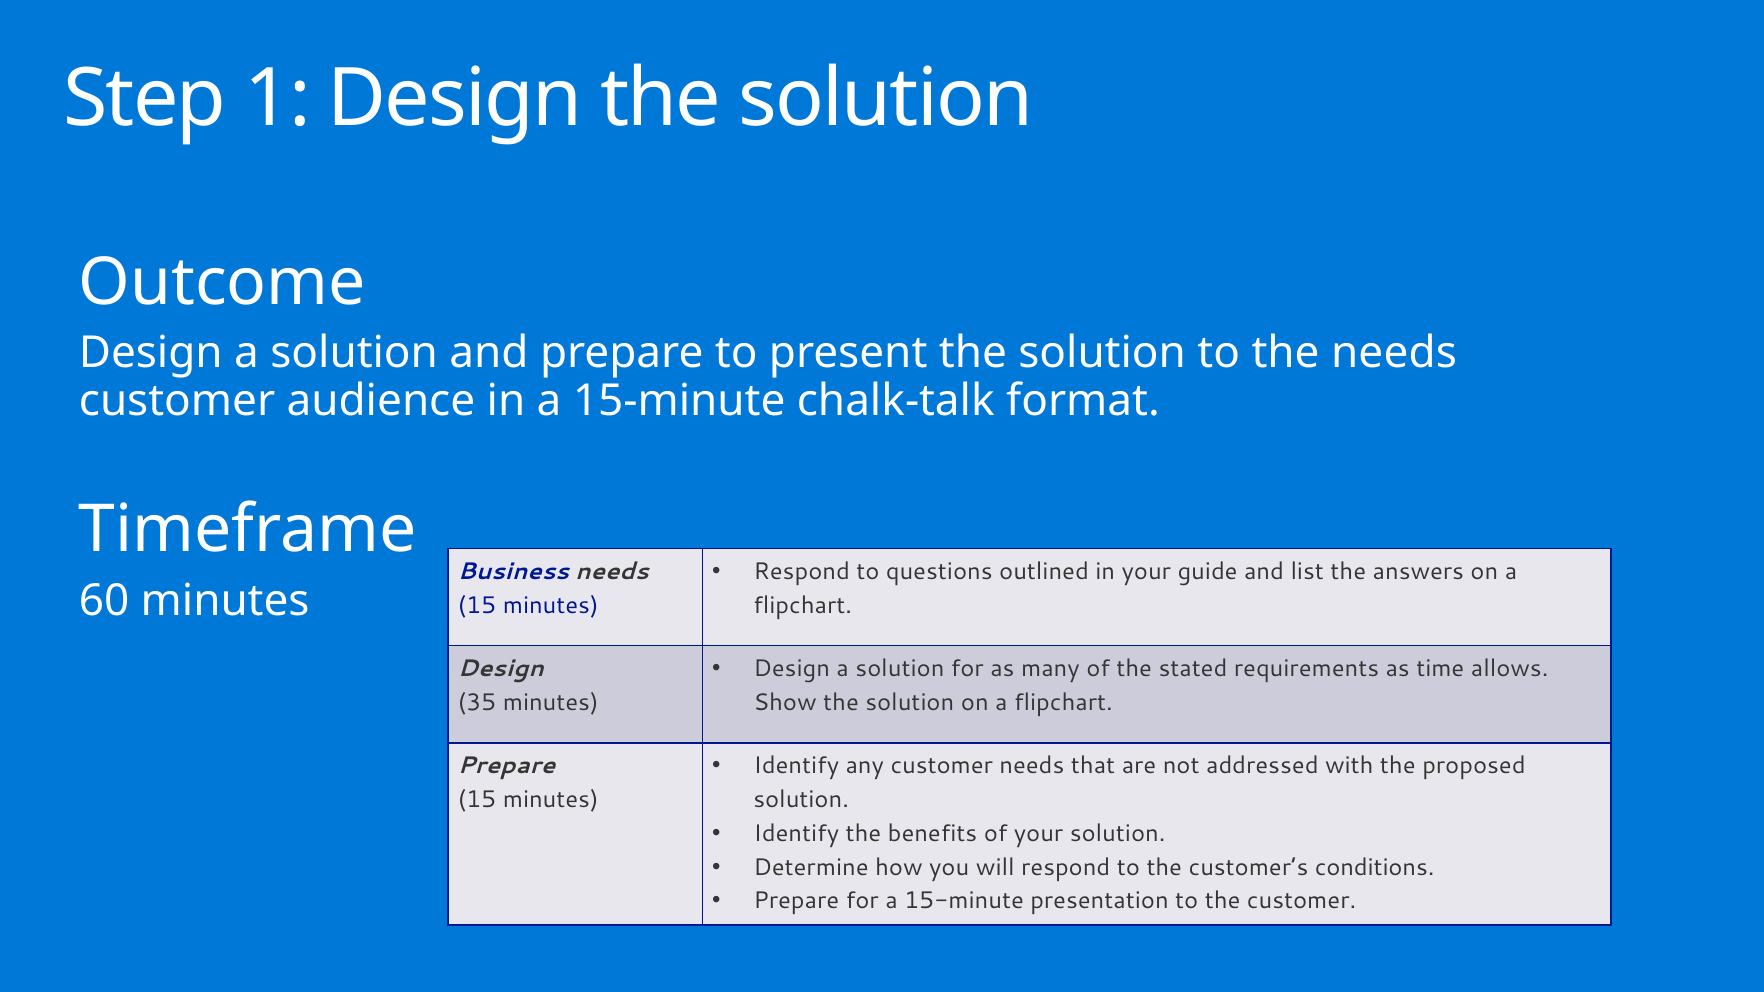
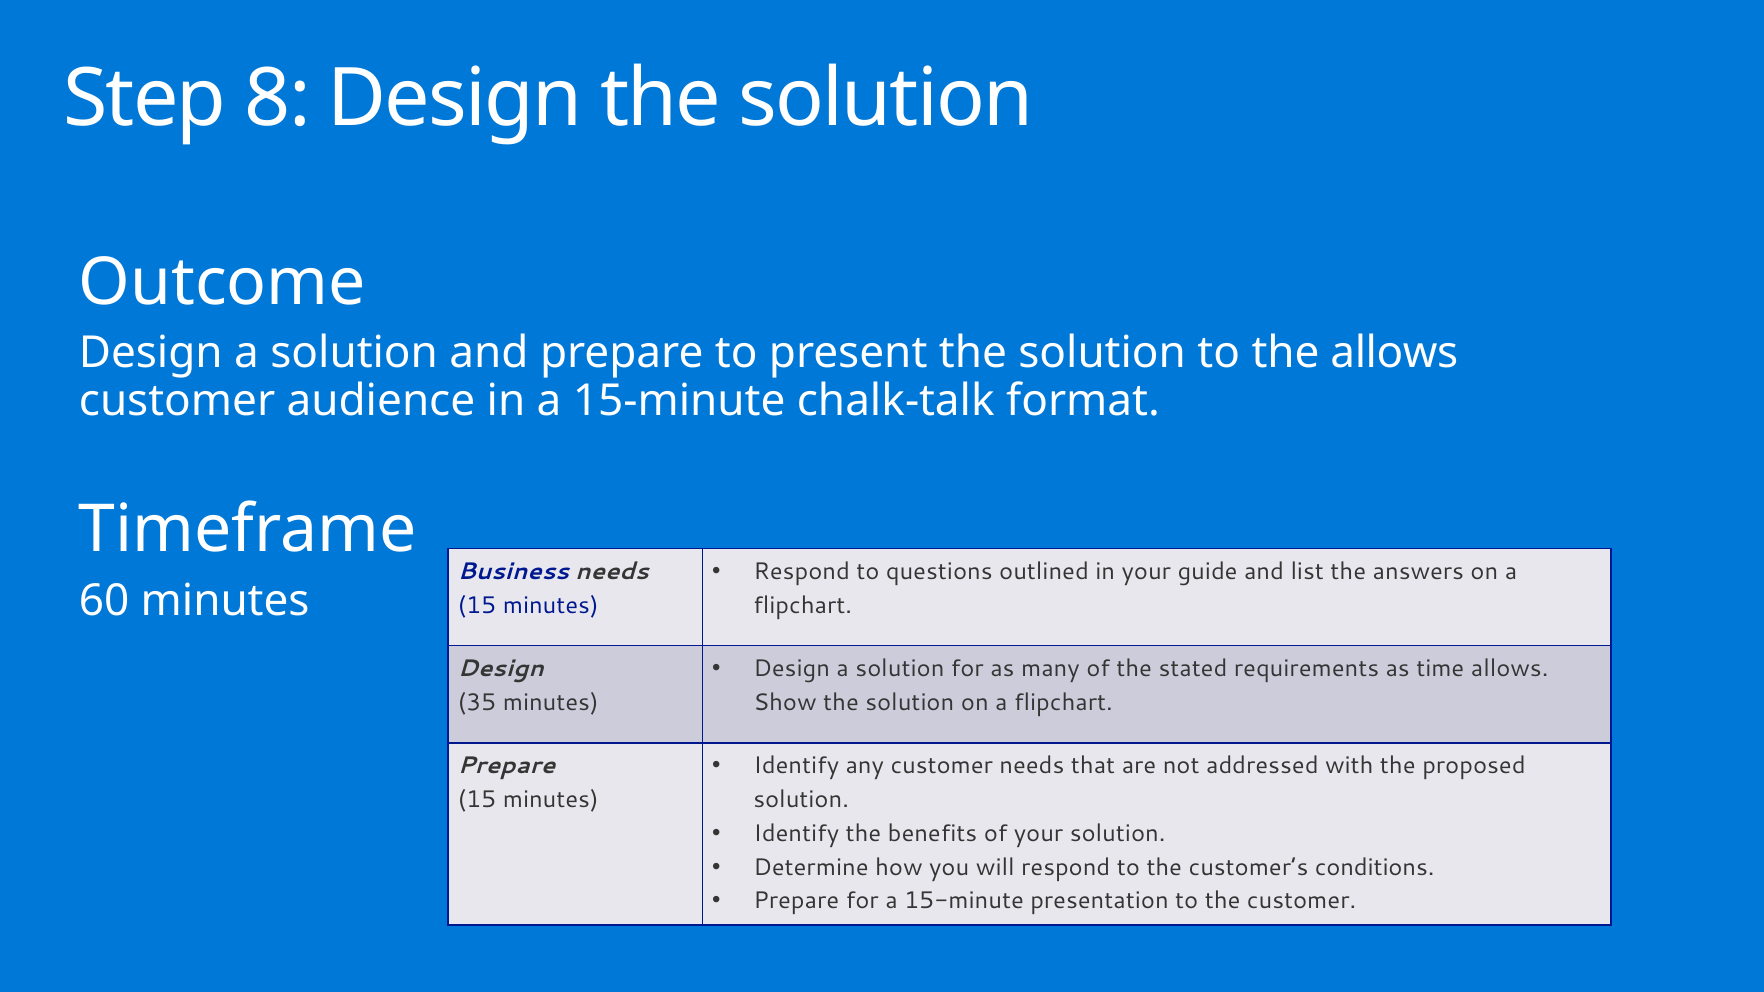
1: 1 -> 8 (278, 98)
the needs: needs -> allows (1394, 353)
